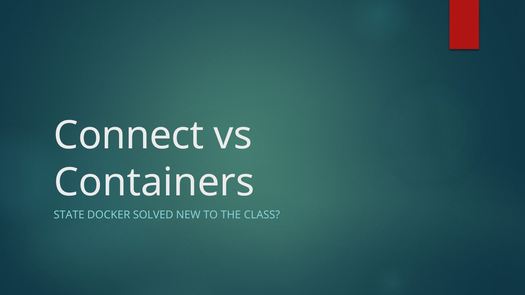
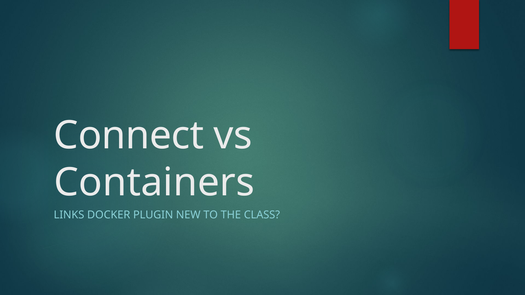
STATE: STATE -> LINKS (69, 215)
SOLVED: SOLVED -> PLUGIN (153, 215)
